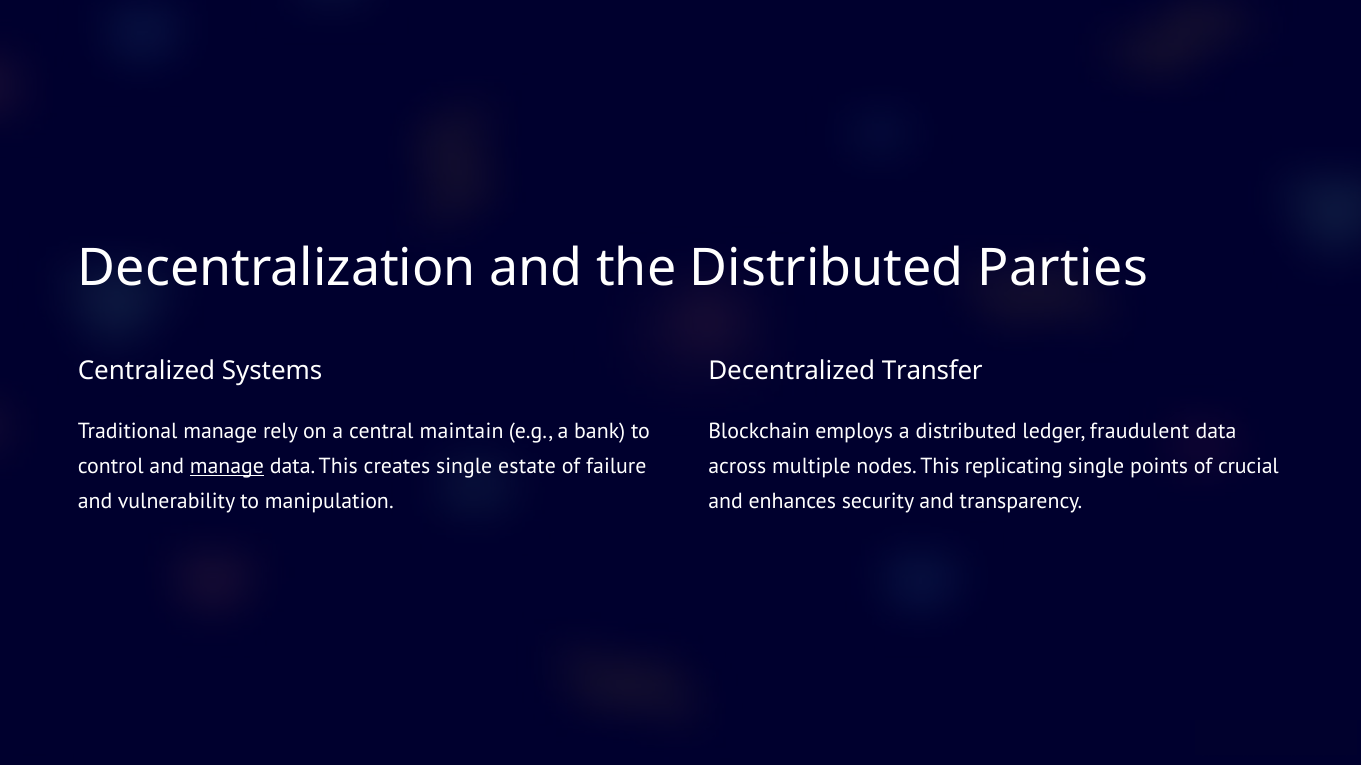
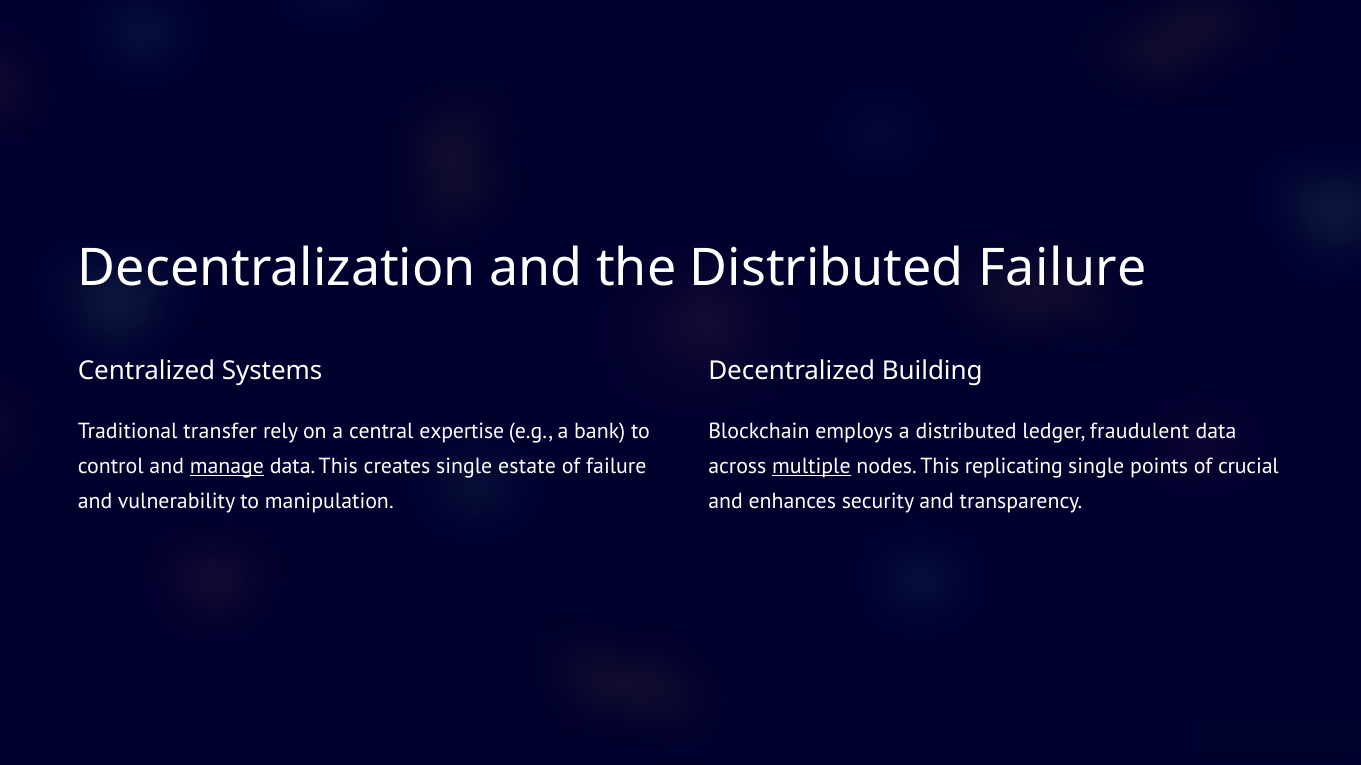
Distributed Parties: Parties -> Failure (1063, 269)
Transfer: Transfer -> Building (932, 371)
Traditional manage: manage -> transfer (220, 431)
maintain: maintain -> expertise (462, 431)
multiple underline: none -> present (811, 467)
